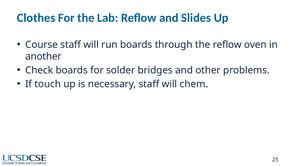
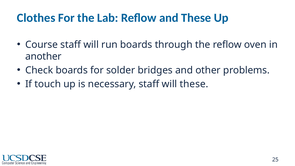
and Slides: Slides -> These (196, 18)
will chem: chem -> these (194, 84)
